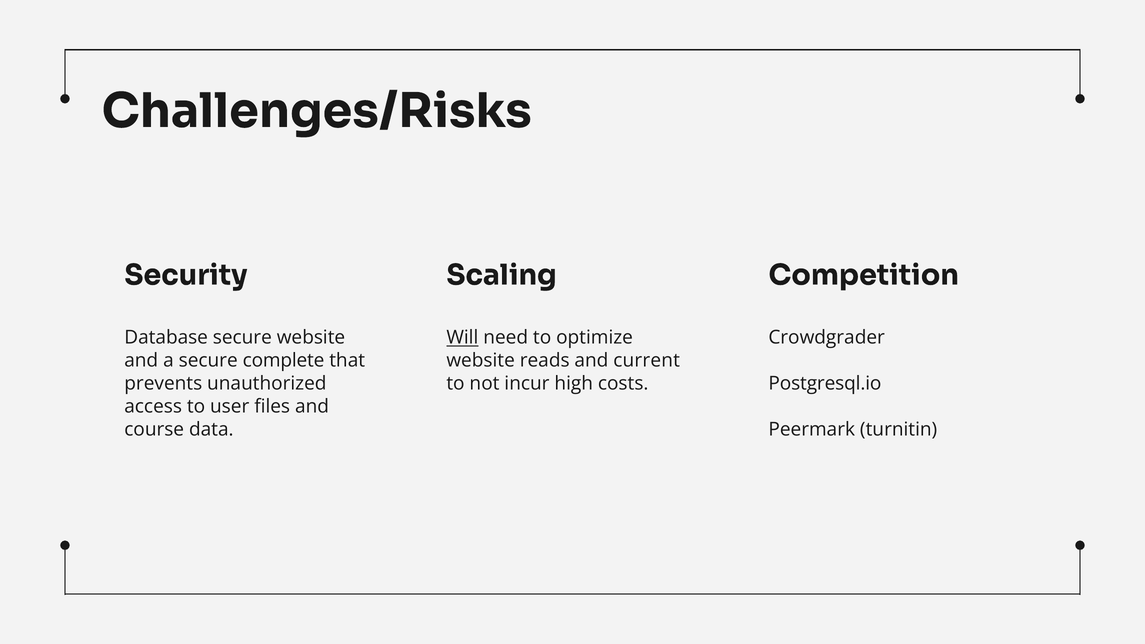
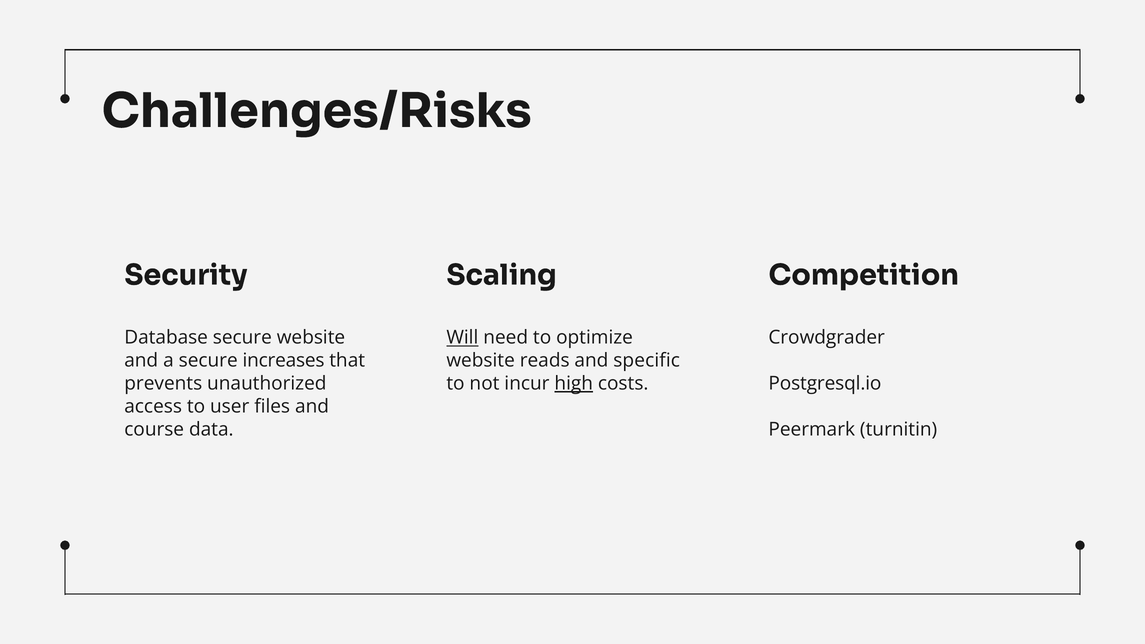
complete: complete -> increases (284, 361)
current: current -> specific (647, 361)
high underline: none -> present (574, 384)
